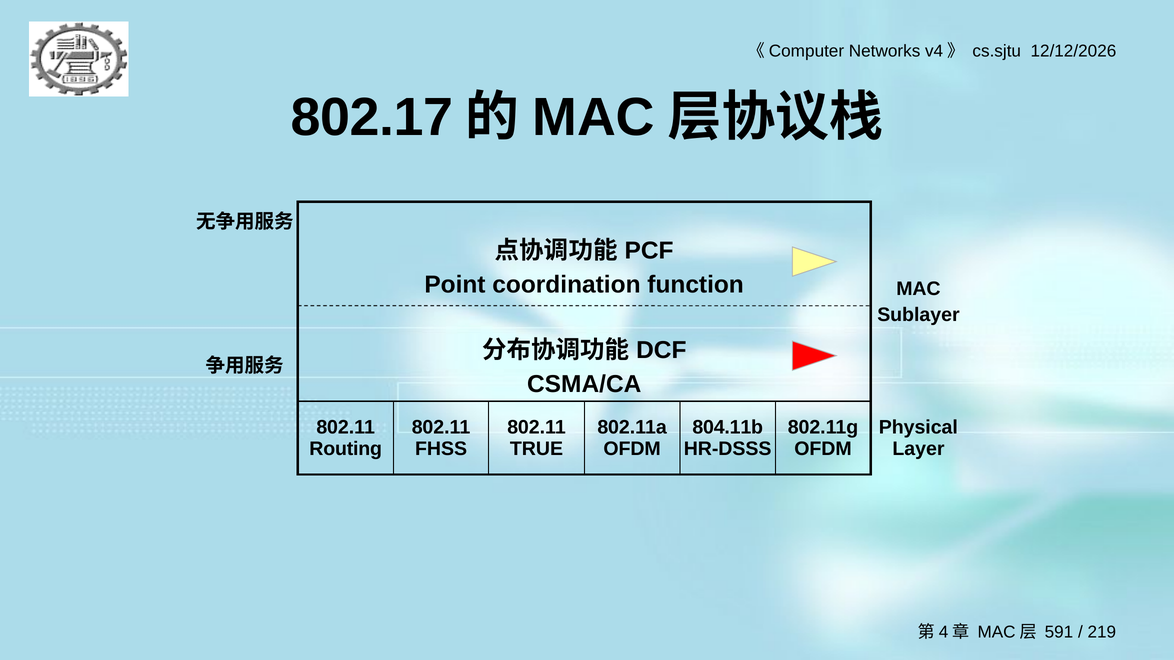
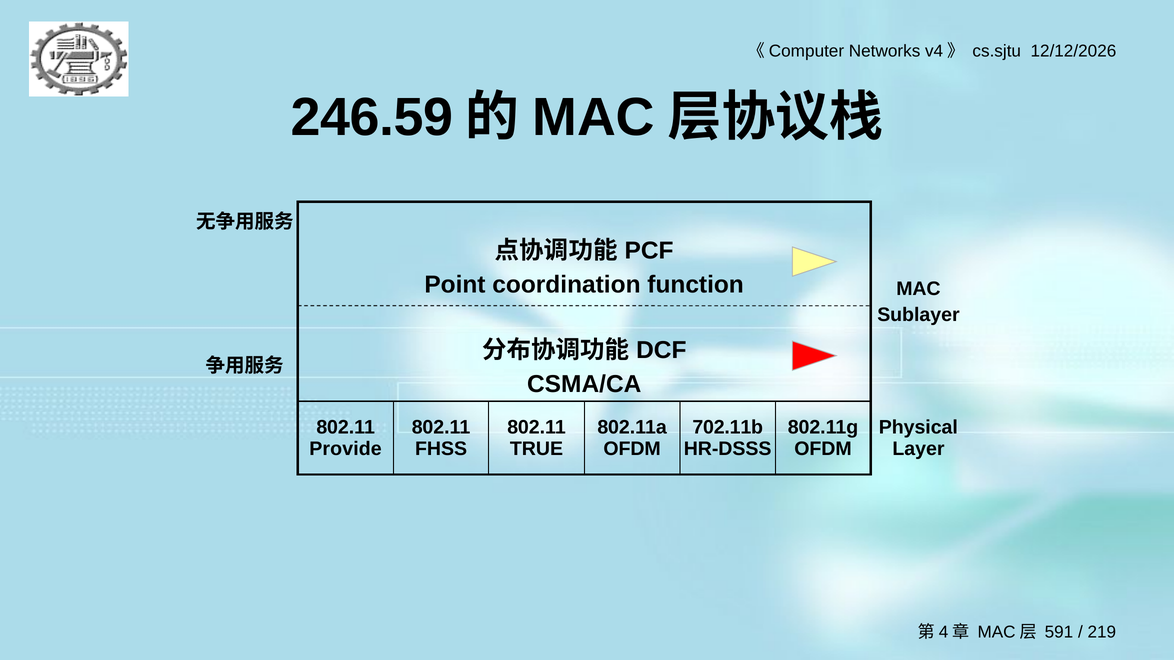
802.17: 802.17 -> 246.59 (372, 117)
804.11b: 804.11b -> 702.11b (728, 428)
Routing: Routing -> Provide (346, 449)
